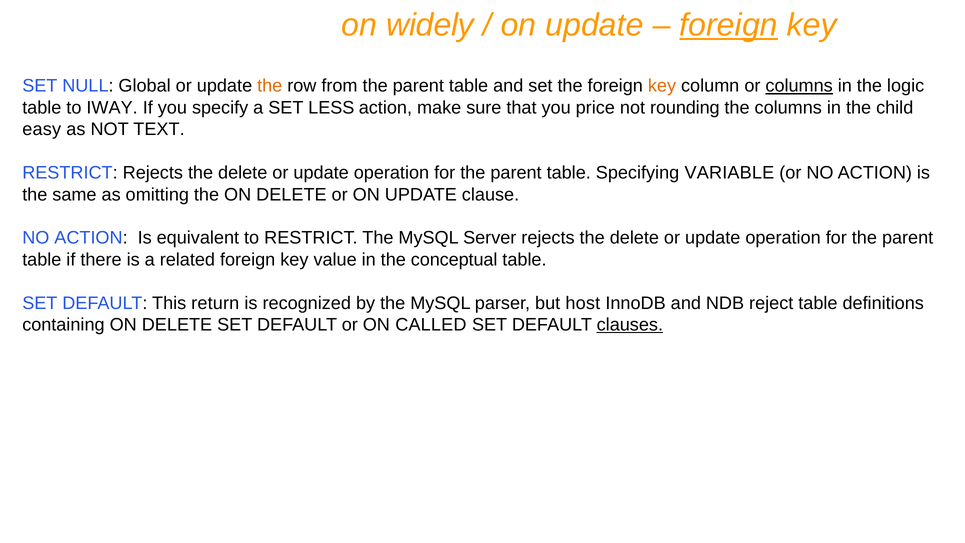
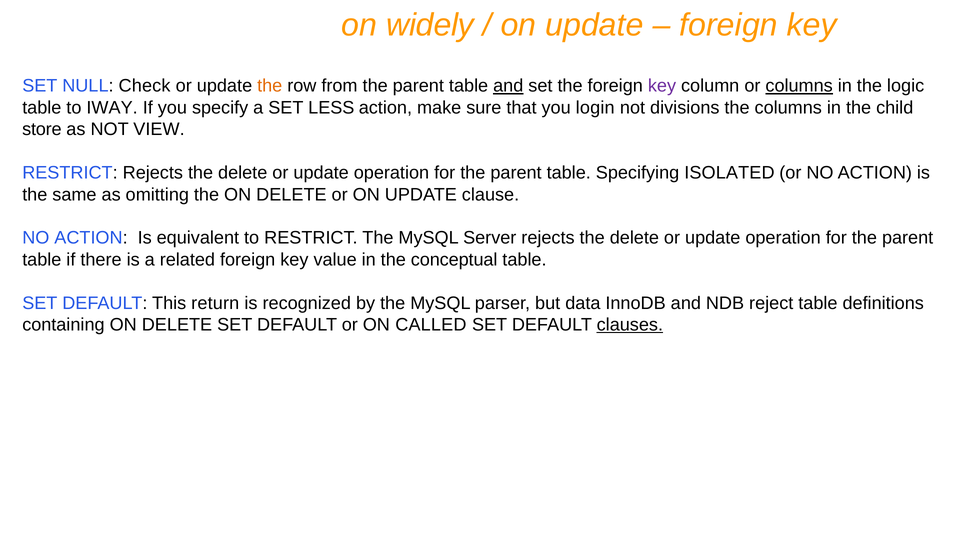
foreign underline: present -> none (729, 25)
Global: Global -> Check (145, 86)
and underline: none -> present (508, 86)
key colour: orange -> purple (662, 86)
price: price -> login (595, 108)
rounding: rounding -> divisions (685, 108)
easy: easy -> store (42, 129)
TEXT: TEXT -> VIEW (159, 129)
VARIABLE: VARIABLE -> ISOLATED (729, 173)
host: host -> data (583, 303)
